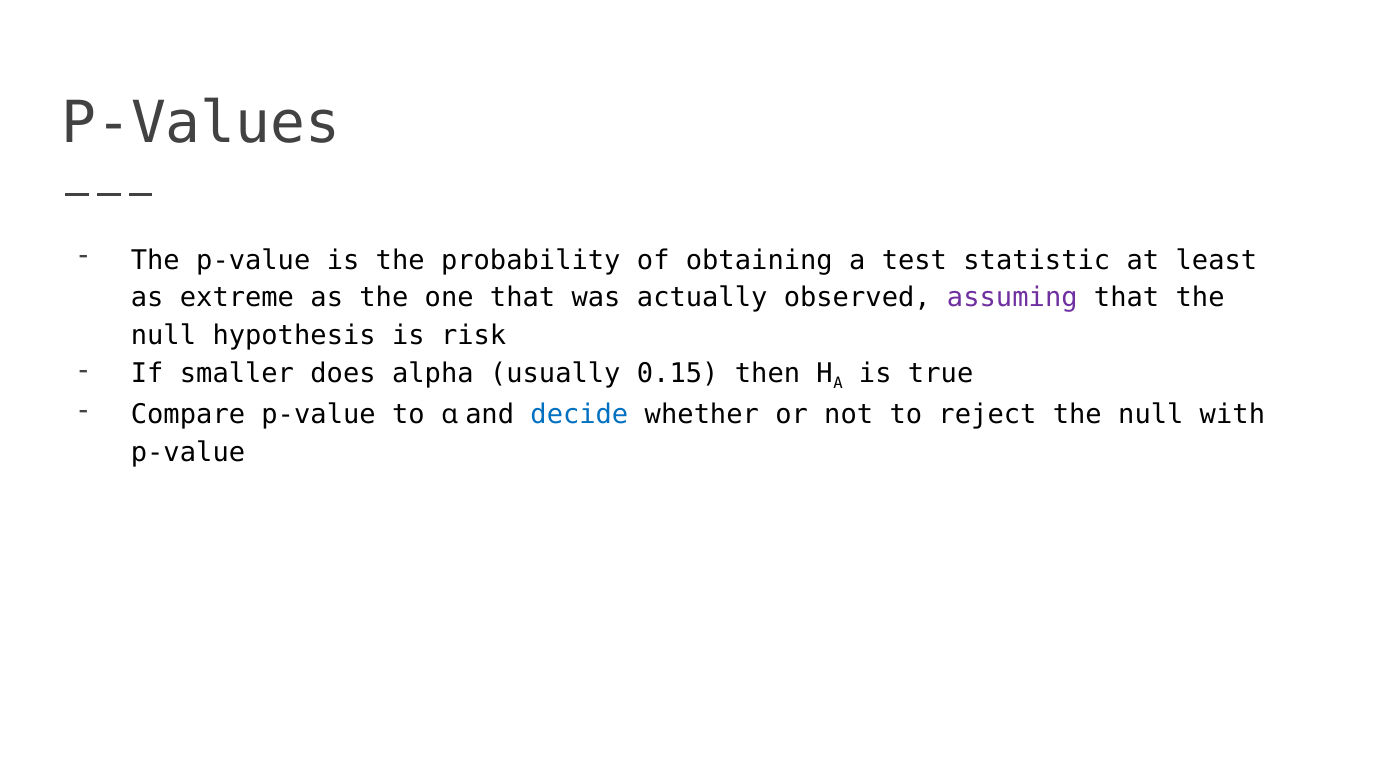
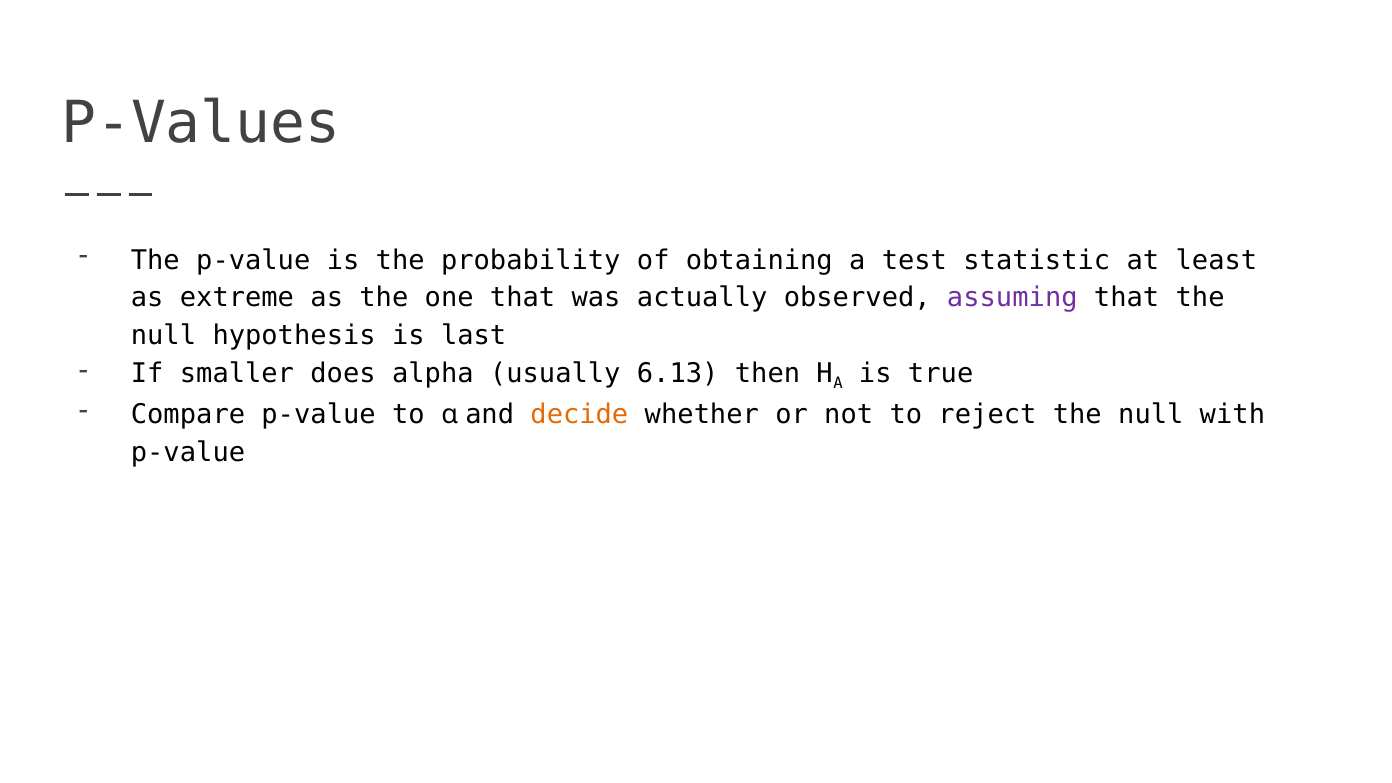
risk: risk -> last (474, 335)
0.15: 0.15 -> 6.13 (678, 373)
decide colour: blue -> orange (579, 415)
